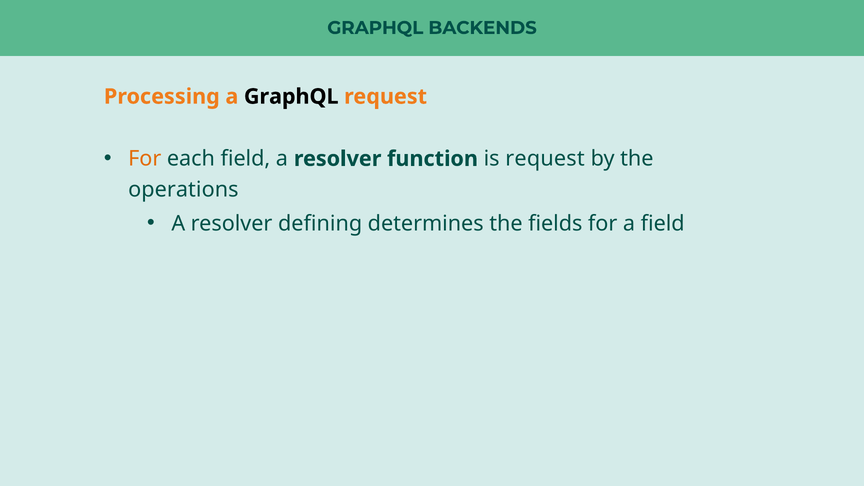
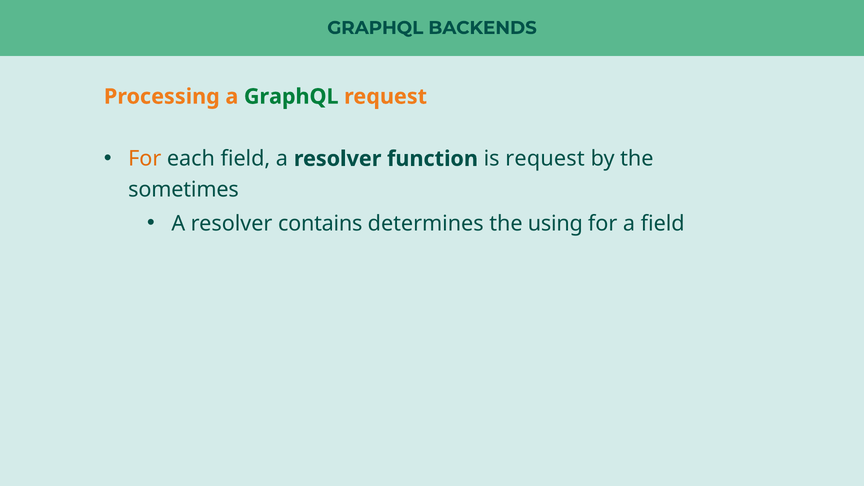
GraphQL colour: black -> green (291, 97)
operations: operations -> sometimes (183, 190)
defining: defining -> contains (320, 224)
fields: fields -> using (555, 224)
